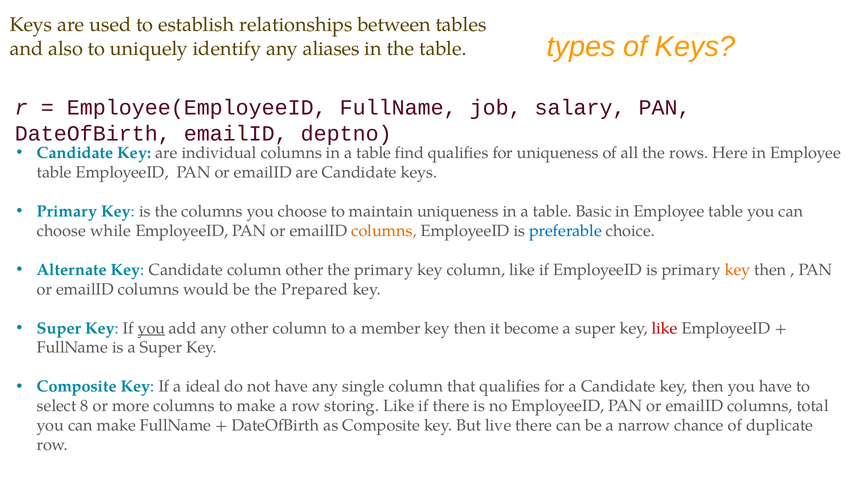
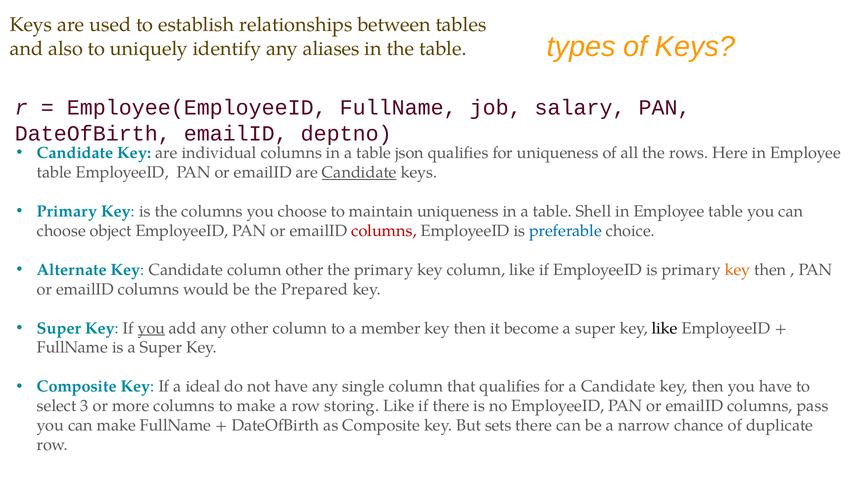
find: find -> json (409, 153)
Candidate underline: none -> present (359, 172)
Basic: Basic -> Shell (594, 211)
while: while -> object (111, 231)
columns colour: orange -> red (384, 231)
like colour: red -> black (665, 328)
8: 8 -> 3 (85, 406)
total: total -> pass (813, 406)
live: live -> sets (498, 426)
